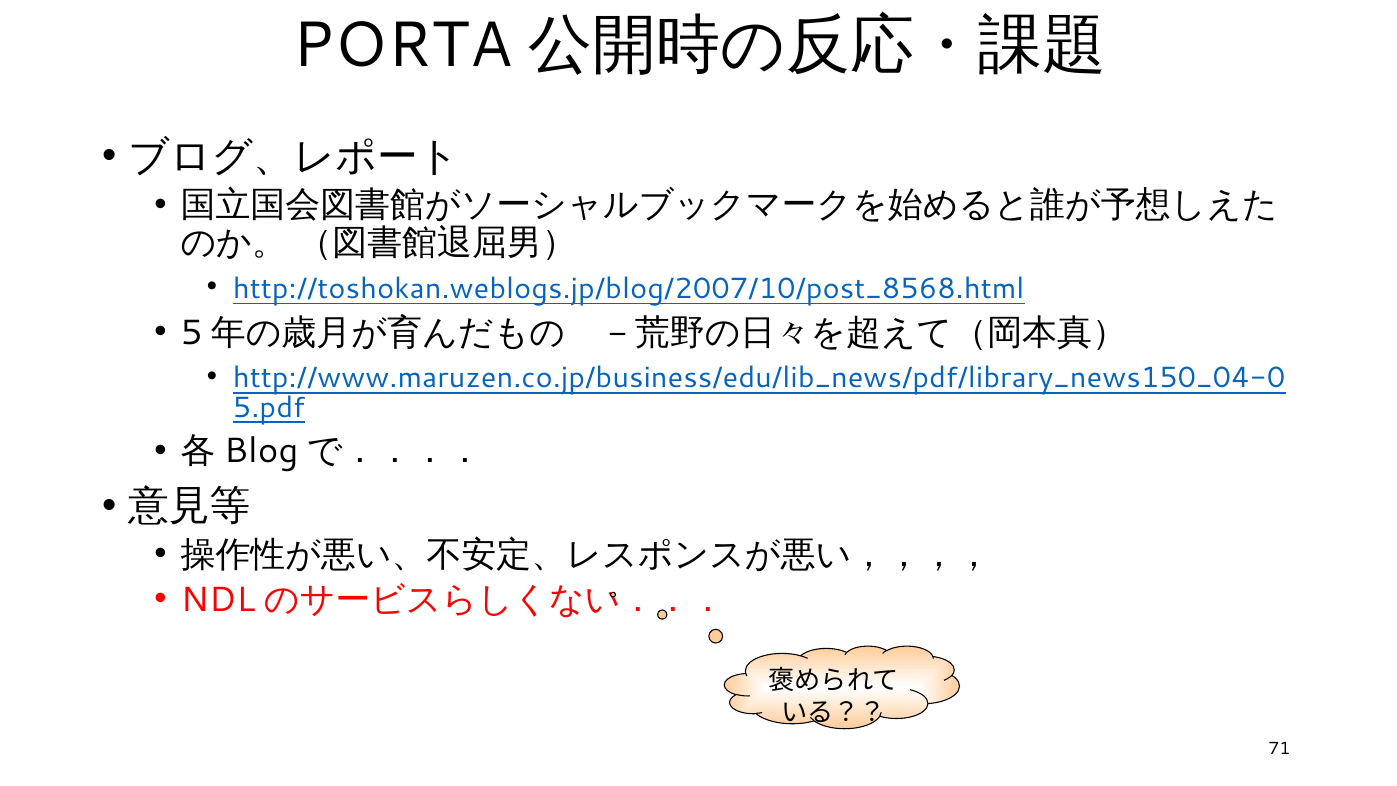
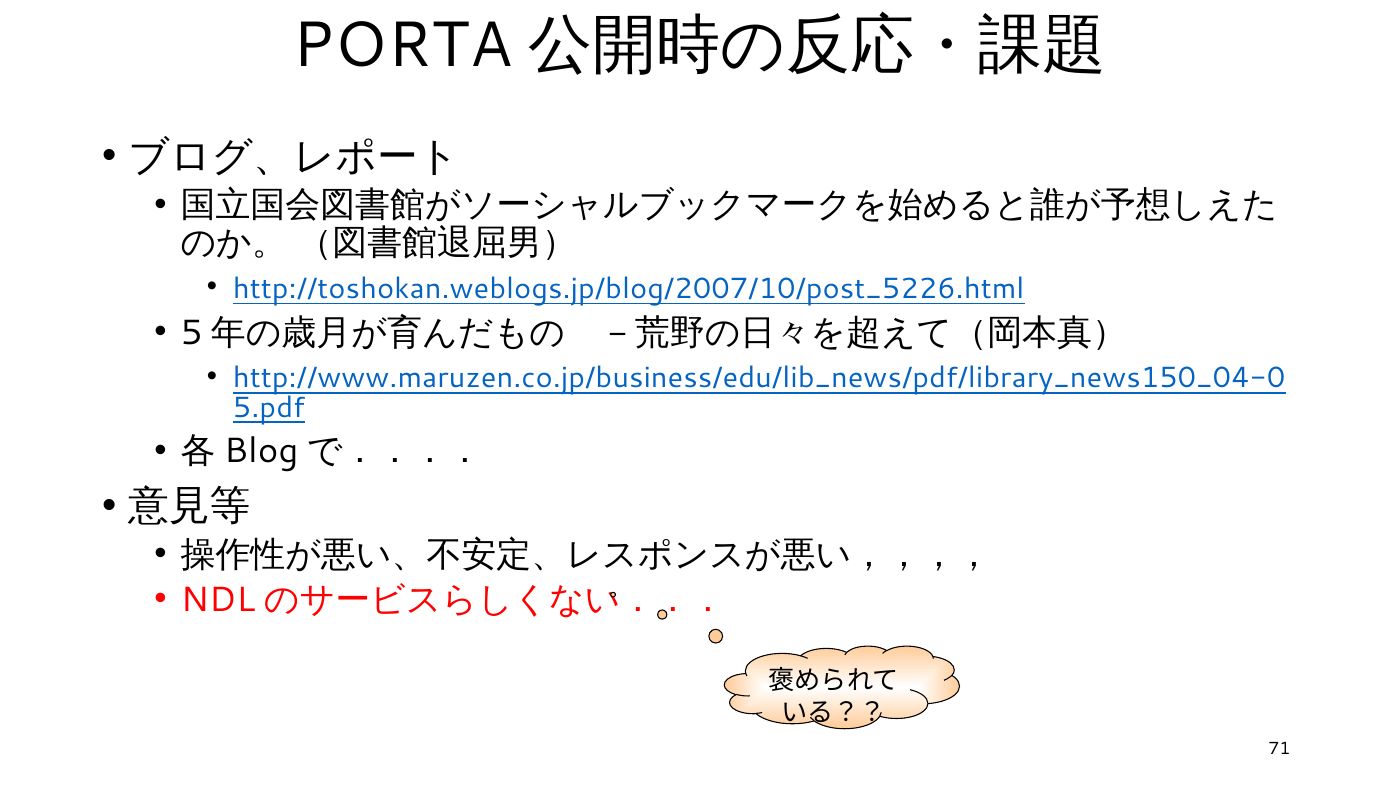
http://toshokan.weblogs.jp/blog/2007/10/post_8568.html: http://toshokan.weblogs.jp/blog/2007/10/post_8568.html -> http://toshokan.weblogs.jp/blog/2007/10/post_5226.html (629, 289)
